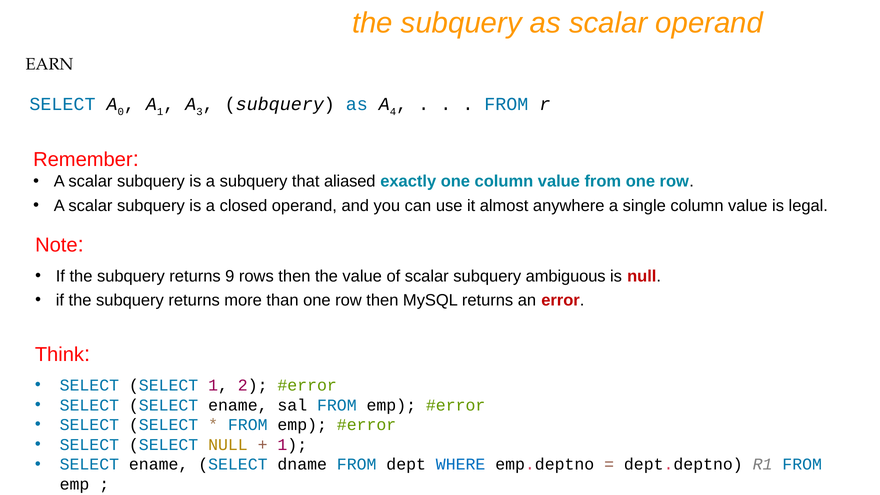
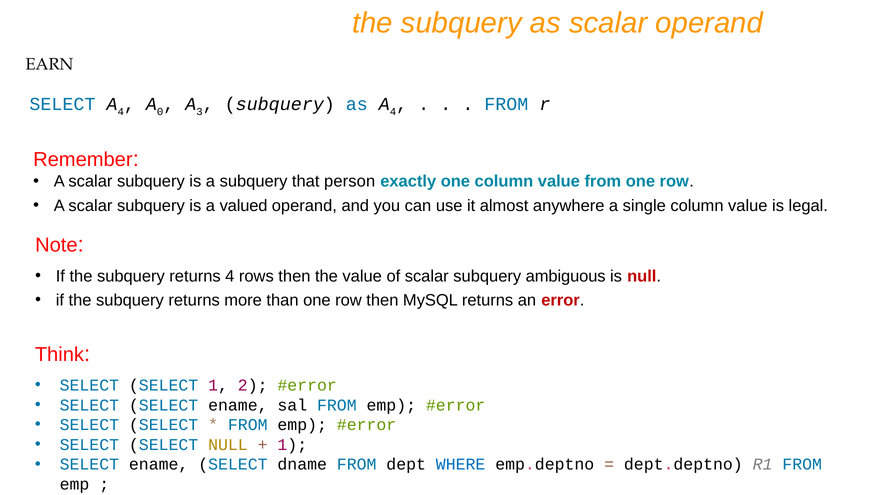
SELECT A 0: 0 -> 4 (121, 112)
A 1: 1 -> 0 (160, 112)
aliased: aliased -> person (350, 182)
closed: closed -> valued (244, 206)
returns 9: 9 -> 4 (230, 276)
